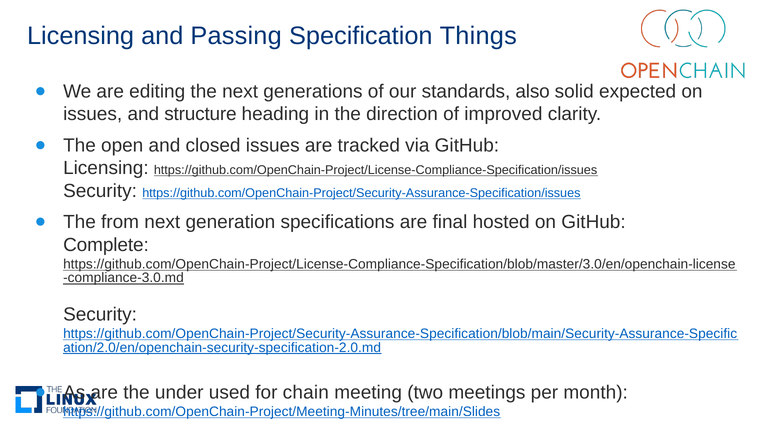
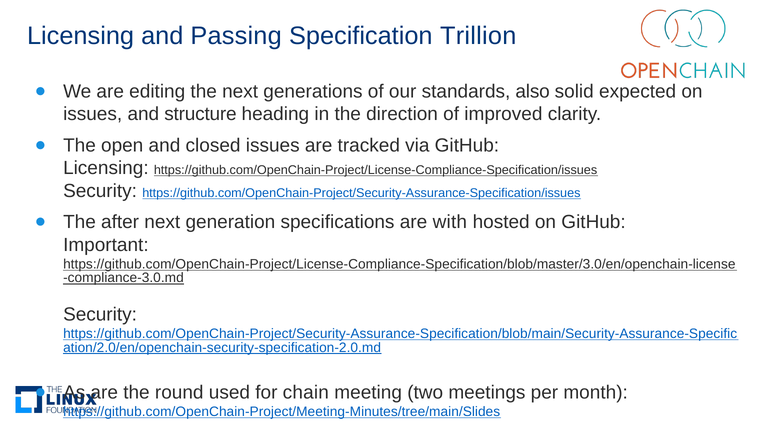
Things: Things -> Trillion (478, 36)
from: from -> after (120, 222)
final: final -> with (450, 222)
Complete: Complete -> Important (106, 245)
under: under -> round (179, 393)
